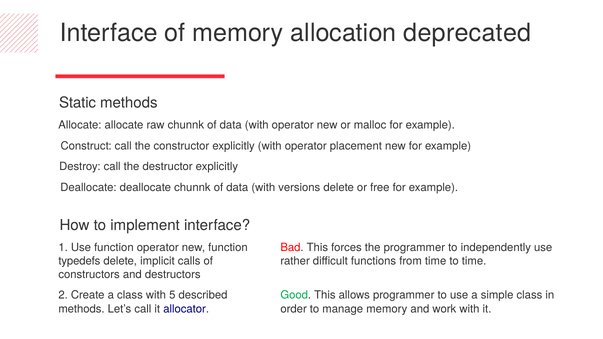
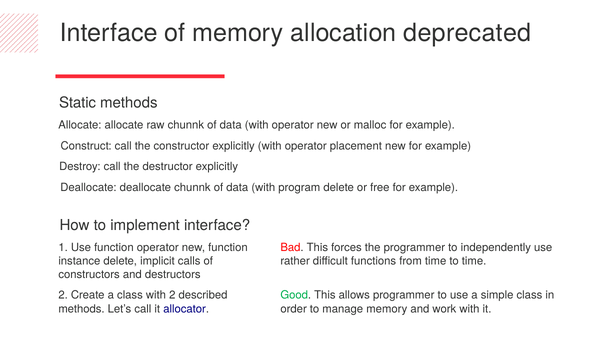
versions: versions -> program (299, 188)
typedefs: typedefs -> instance (79, 261)
with 5: 5 -> 2 (172, 295)
